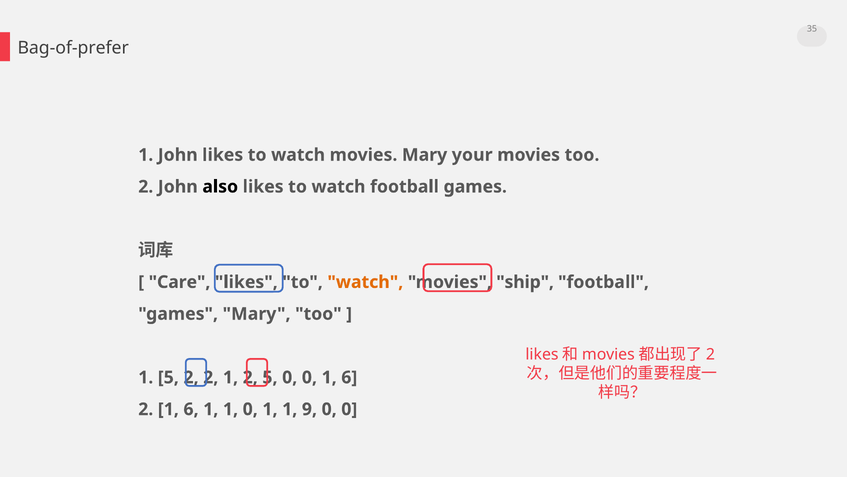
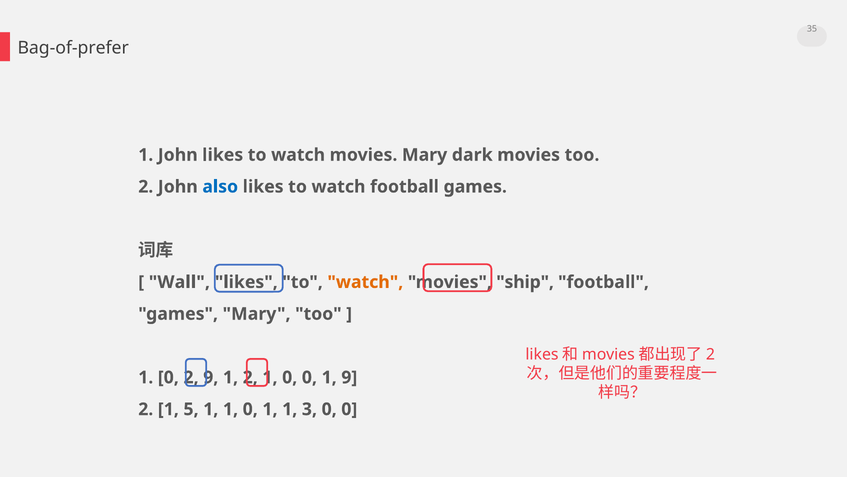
your: your -> dark (472, 155)
also colour: black -> blue (220, 186)
Care: Care -> Wall (179, 282)
5: 5 -> 0 (168, 377)
2 2: 2 -> 9 (211, 377)
1 2 5: 5 -> 1 (270, 377)
0 1 6: 6 -> 9 (349, 377)
2 1 6: 6 -> 5 (191, 409)
9: 9 -> 3 (309, 409)
